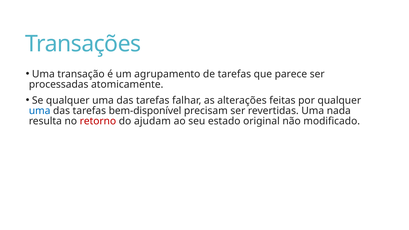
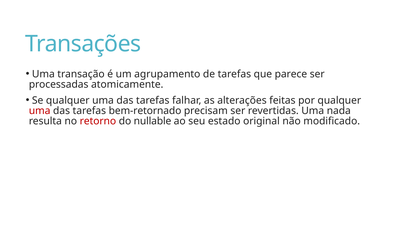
uma colour: blue -> red (40, 111)
bem-disponível: bem-disponível -> bem-retornado (145, 111)
ajudam: ajudam -> nullable (153, 121)
